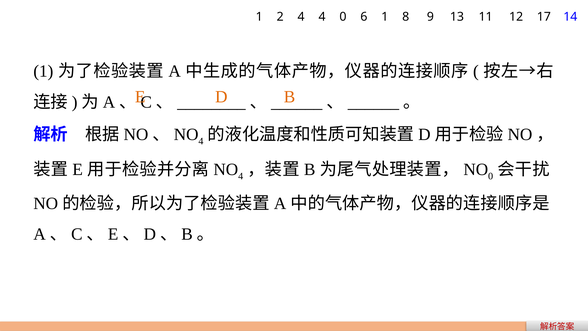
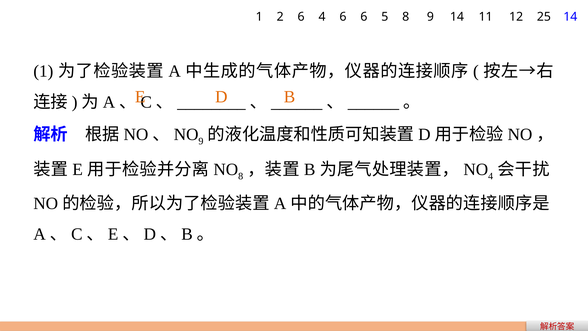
2 4: 4 -> 6 (301, 17)
4 0: 0 -> 6 (343, 17)
6 1: 1 -> 5 (385, 17)
9 13: 13 -> 14 (457, 17)
17: 17 -> 25 (544, 17)
4: 4 -> 9 (201, 141)
4: 4 -> 8 (241, 176)
0: 0 -> 4 (491, 176)
